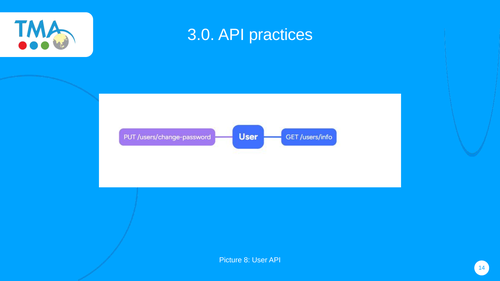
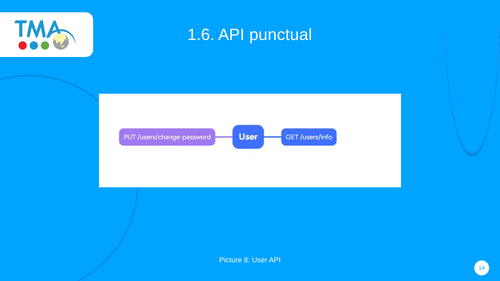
3.0: 3.0 -> 1.6 (201, 35)
practices: practices -> punctual (281, 35)
